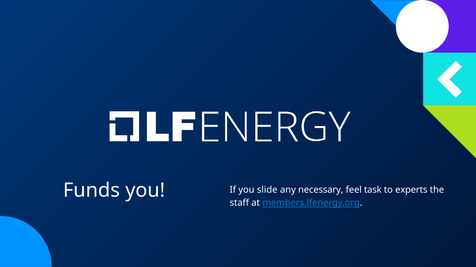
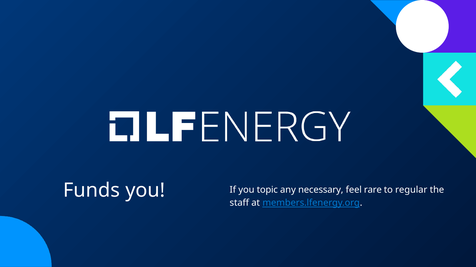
slide: slide -> topic (267, 190)
task: task -> rare (373, 190)
experts: experts -> regular (411, 190)
